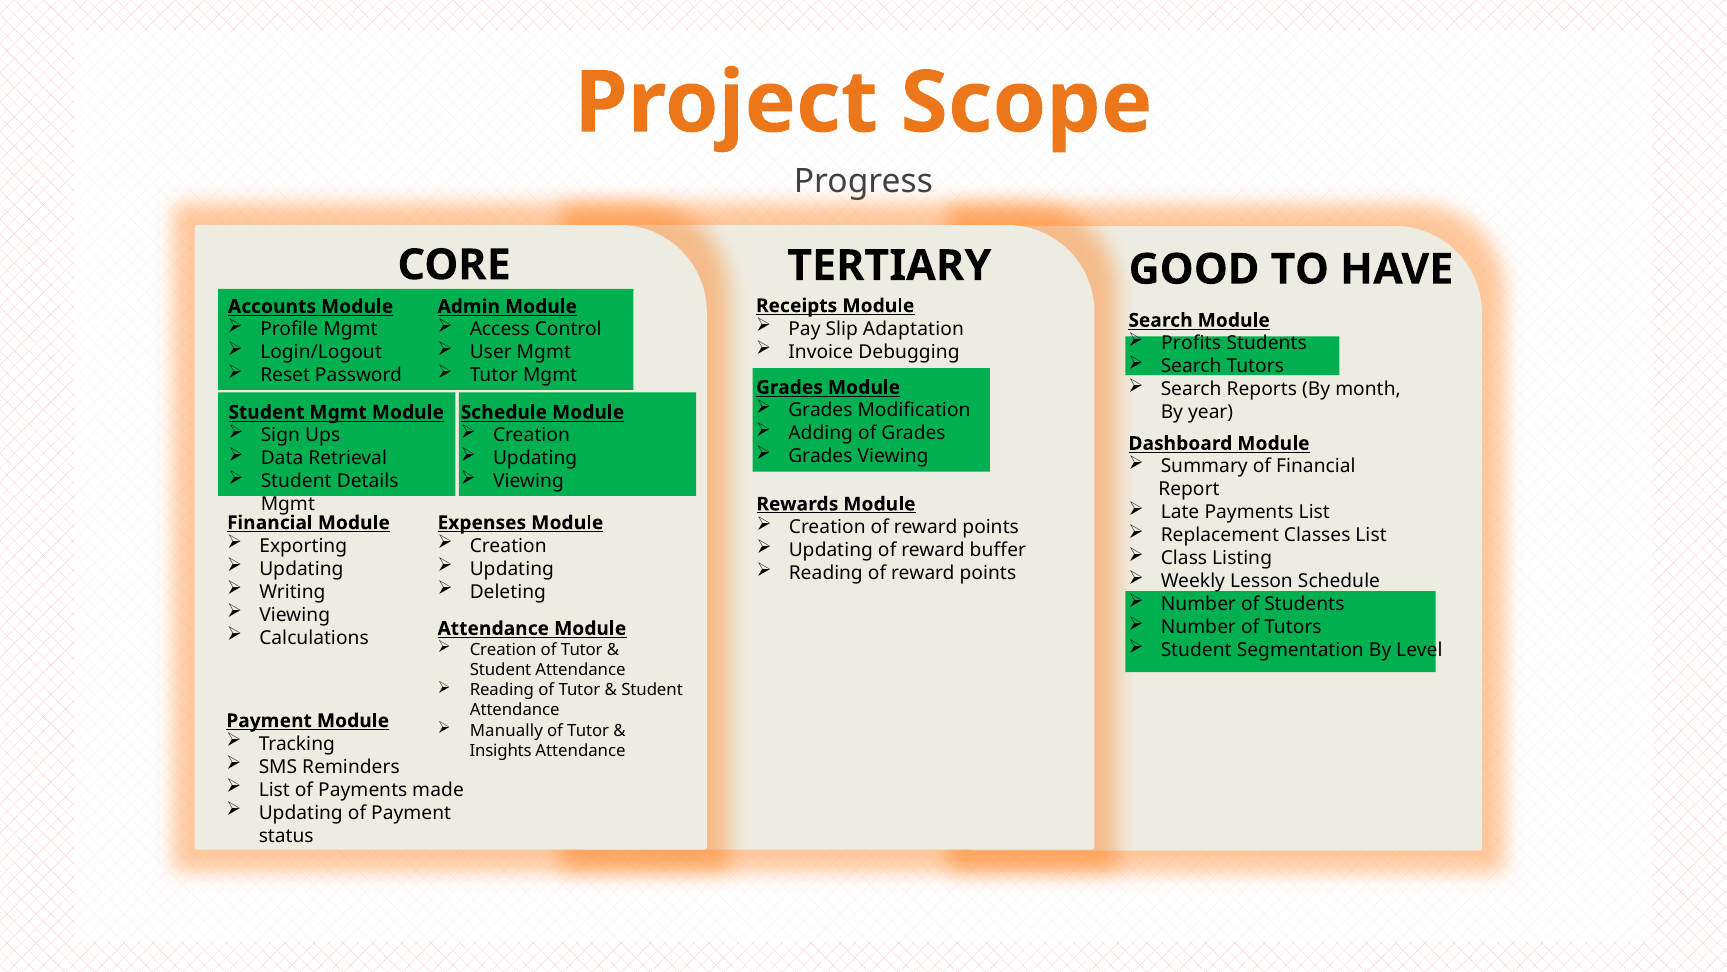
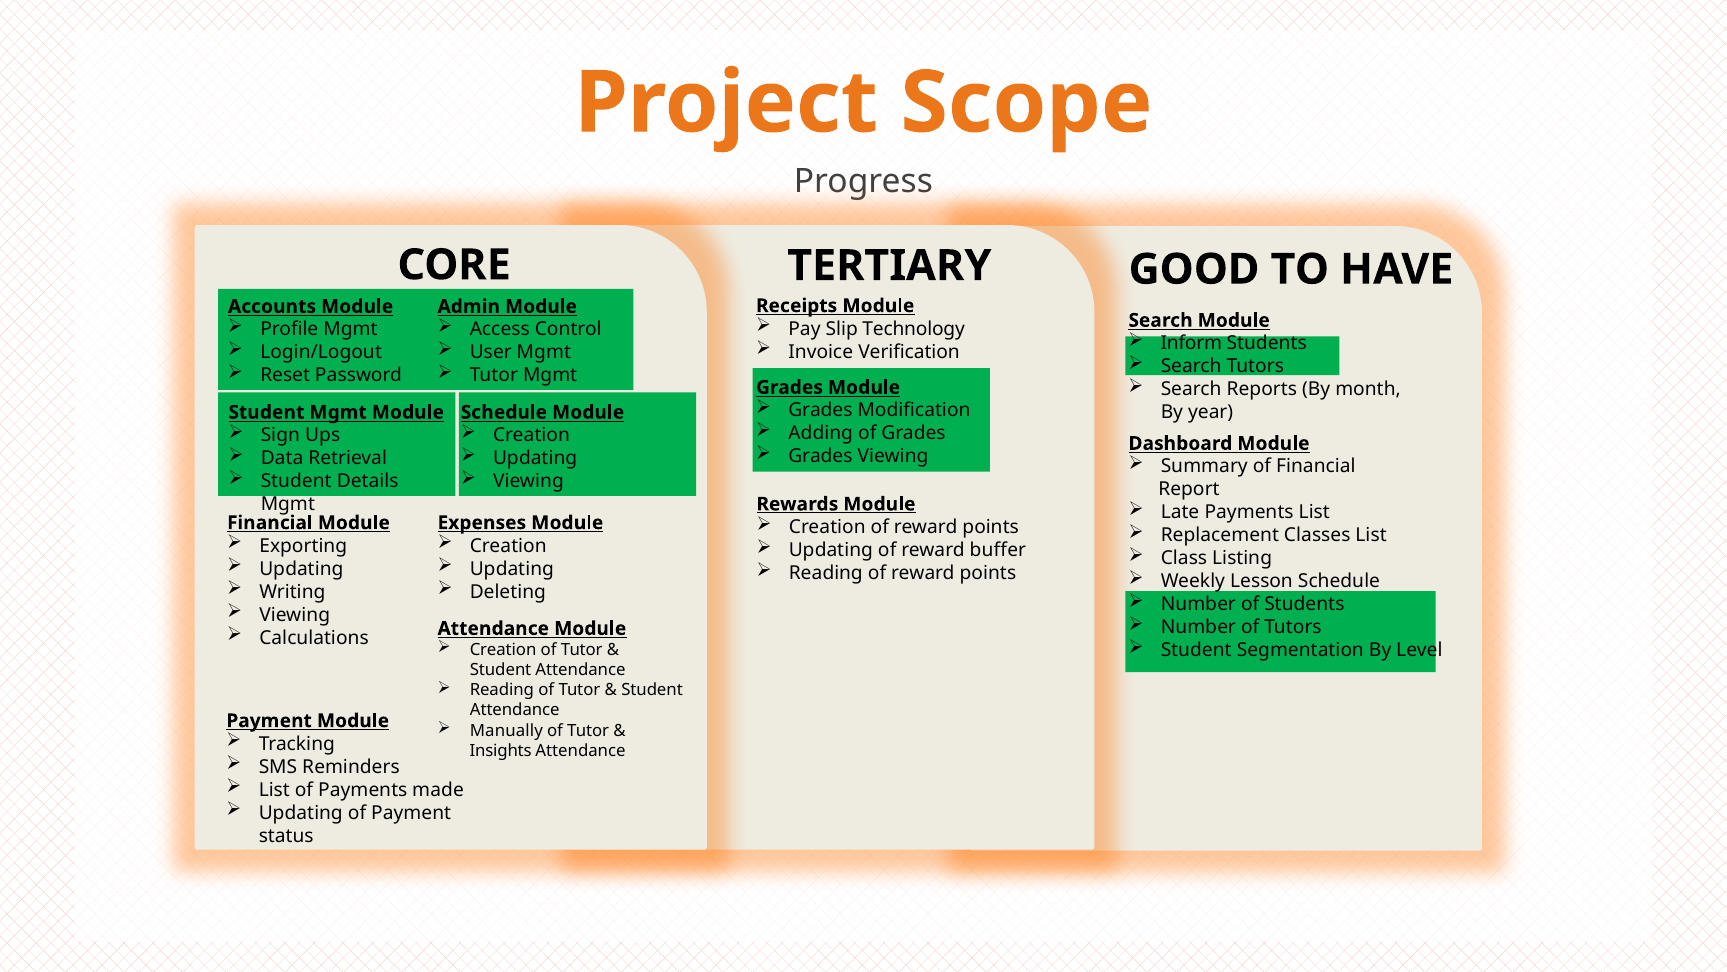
Adaptation: Adaptation -> Technology (914, 329)
Profits: Profits -> Inform (1191, 343)
Debugging: Debugging -> Verification (909, 352)
